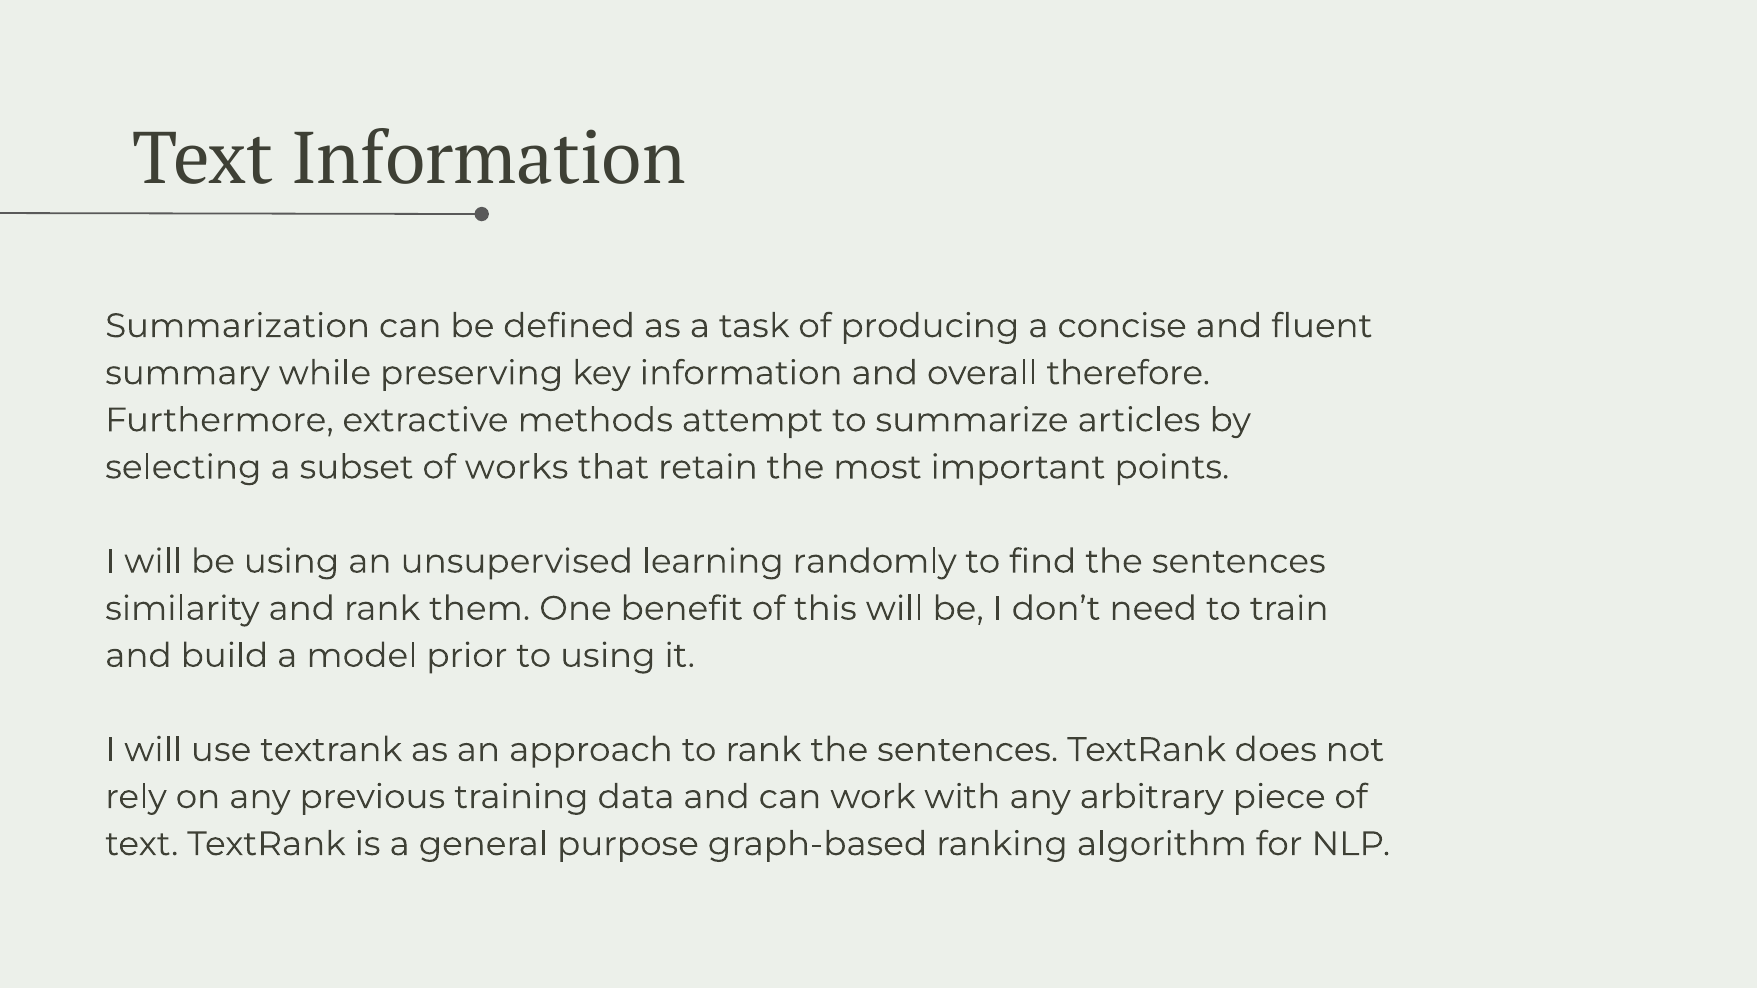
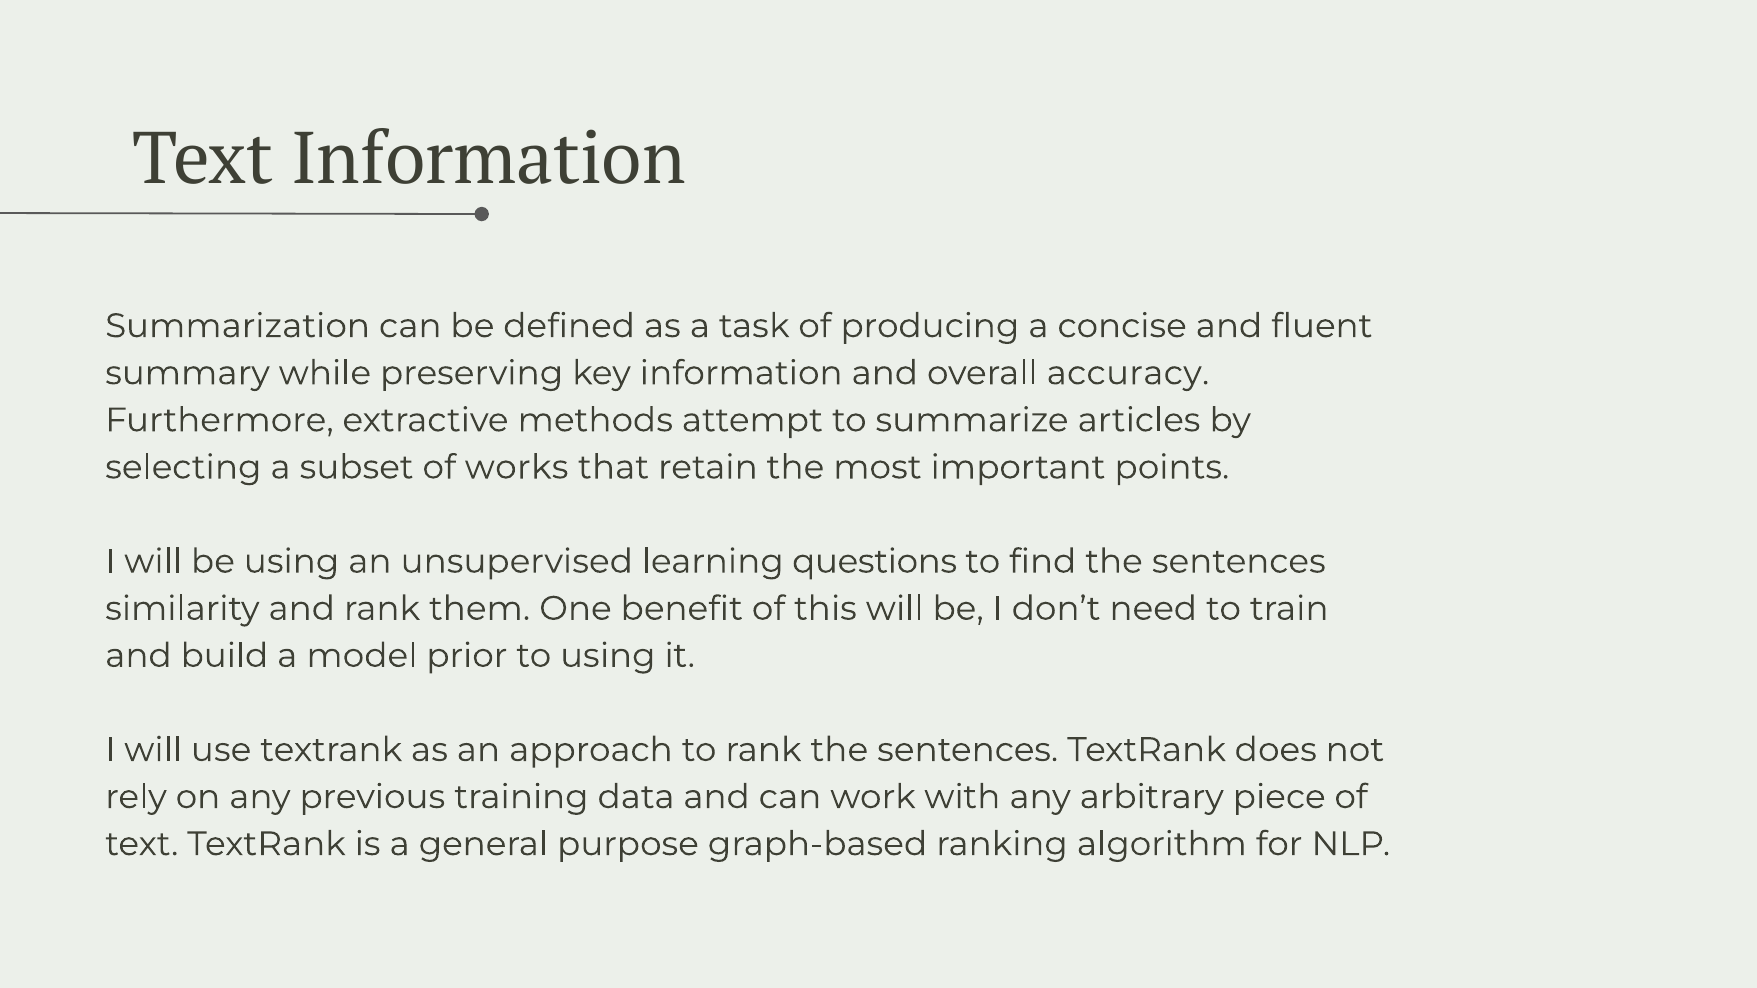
therefore: therefore -> accuracy (1128, 373)
randomly: randomly -> questions (875, 562)
